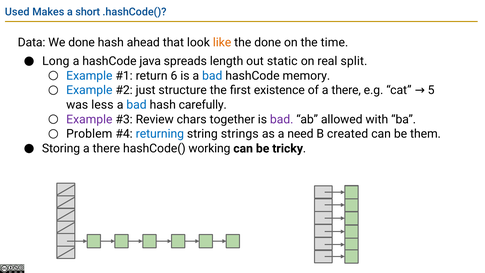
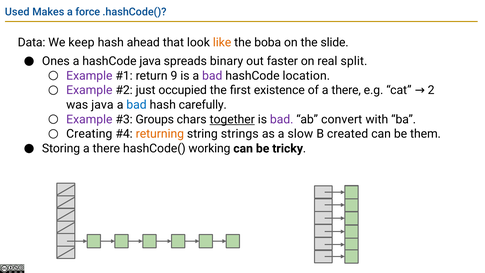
short: short -> force (88, 12)
We done: done -> keep (81, 42)
the done: done -> boba (268, 42)
time: time -> slide (335, 42)
Long: Long -> Ones (56, 61)
length: length -> binary (227, 61)
static: static -> faster (282, 61)
Example colour: blue -> purple (89, 76)
6: 6 -> 9 (174, 76)
bad colour: blue -> purple (212, 76)
memory: memory -> location (306, 76)
Example colour: blue -> purple (89, 90)
structure: structure -> occupied (183, 90)
5: 5 -> 2 (431, 90)
was less: less -> java (102, 105)
Review: Review -> Groups (155, 119)
together underline: none -> present (232, 119)
allowed: allowed -> convert (342, 119)
Problem: Problem -> Creating (89, 134)
returning colour: blue -> orange (160, 134)
need: need -> slow (300, 134)
